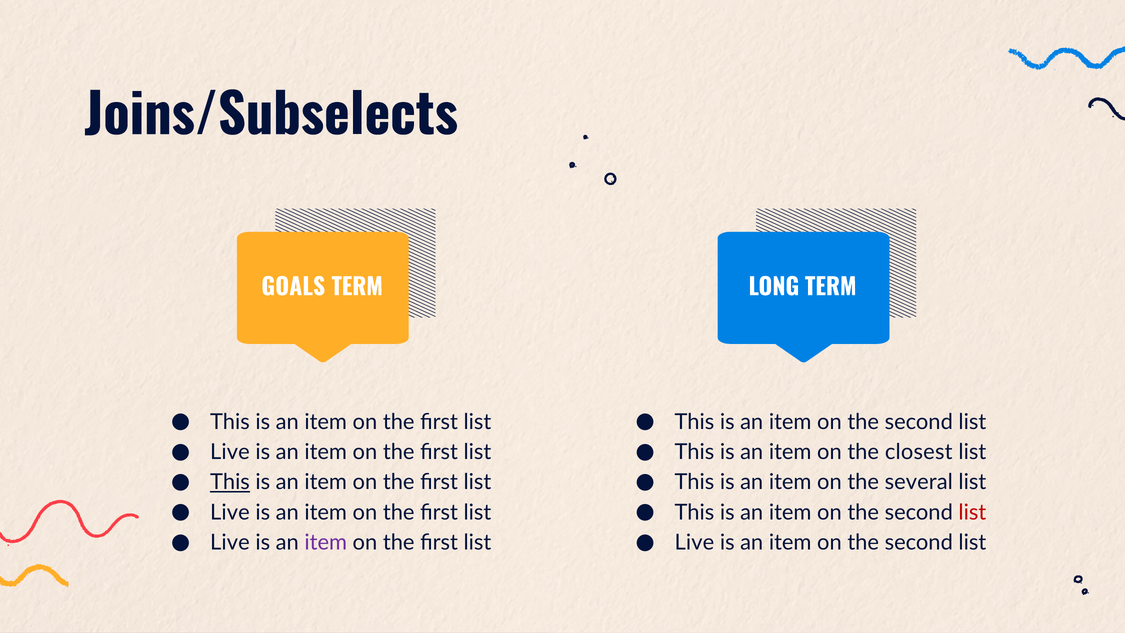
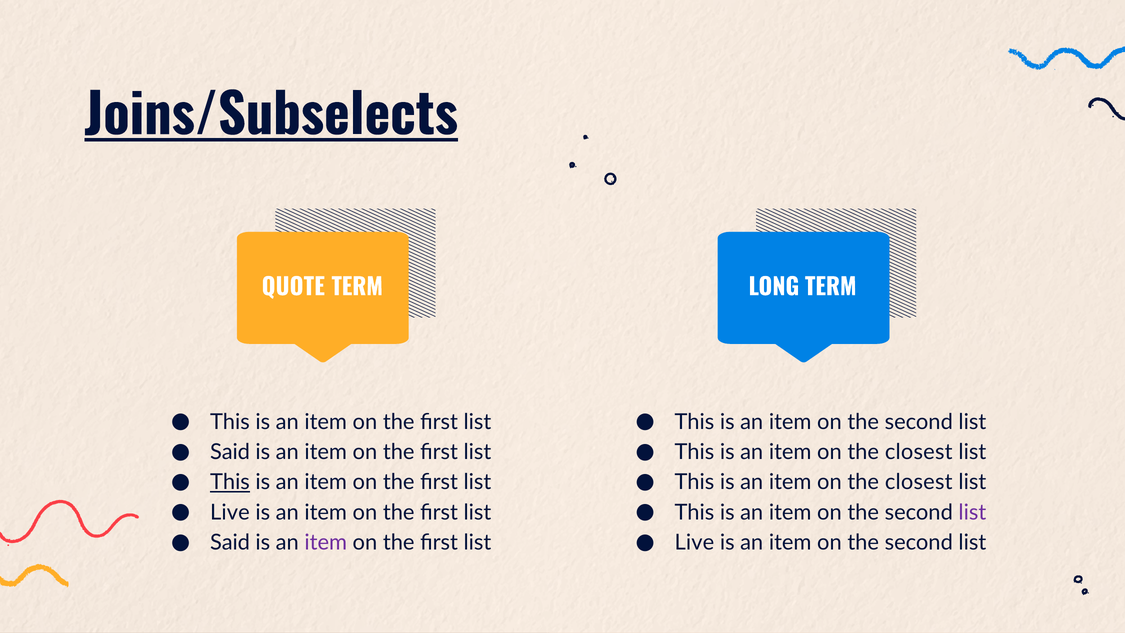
Joins/Subselects underline: none -> present (271, 116)
GOALS: GOALS -> QUOTE (293, 287)
Live: Live -> Said (230, 452)
several: several -> closest (919, 482)
list colour: red -> purple (972, 512)
Live: Live -> Said (230, 542)
